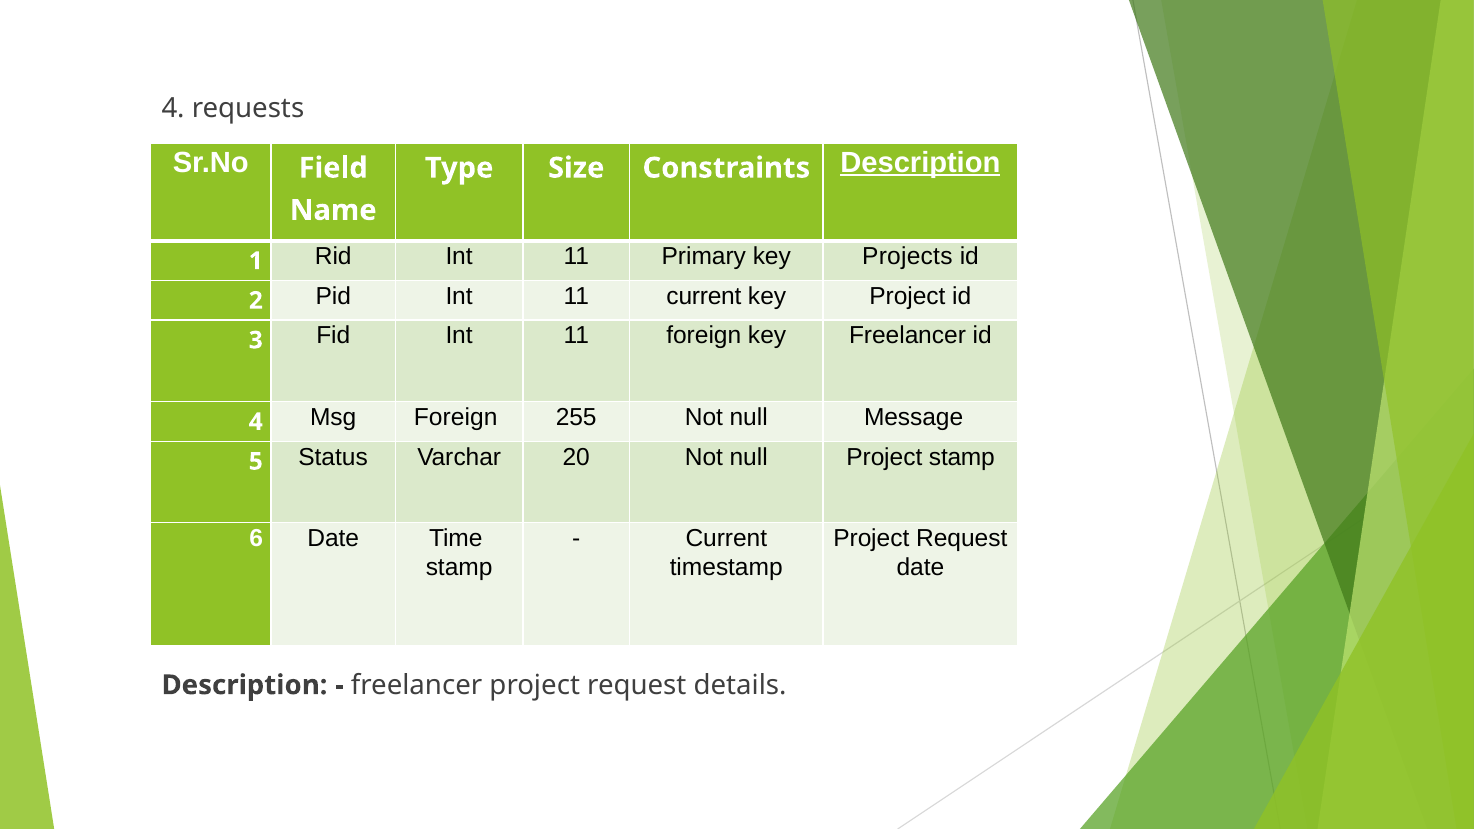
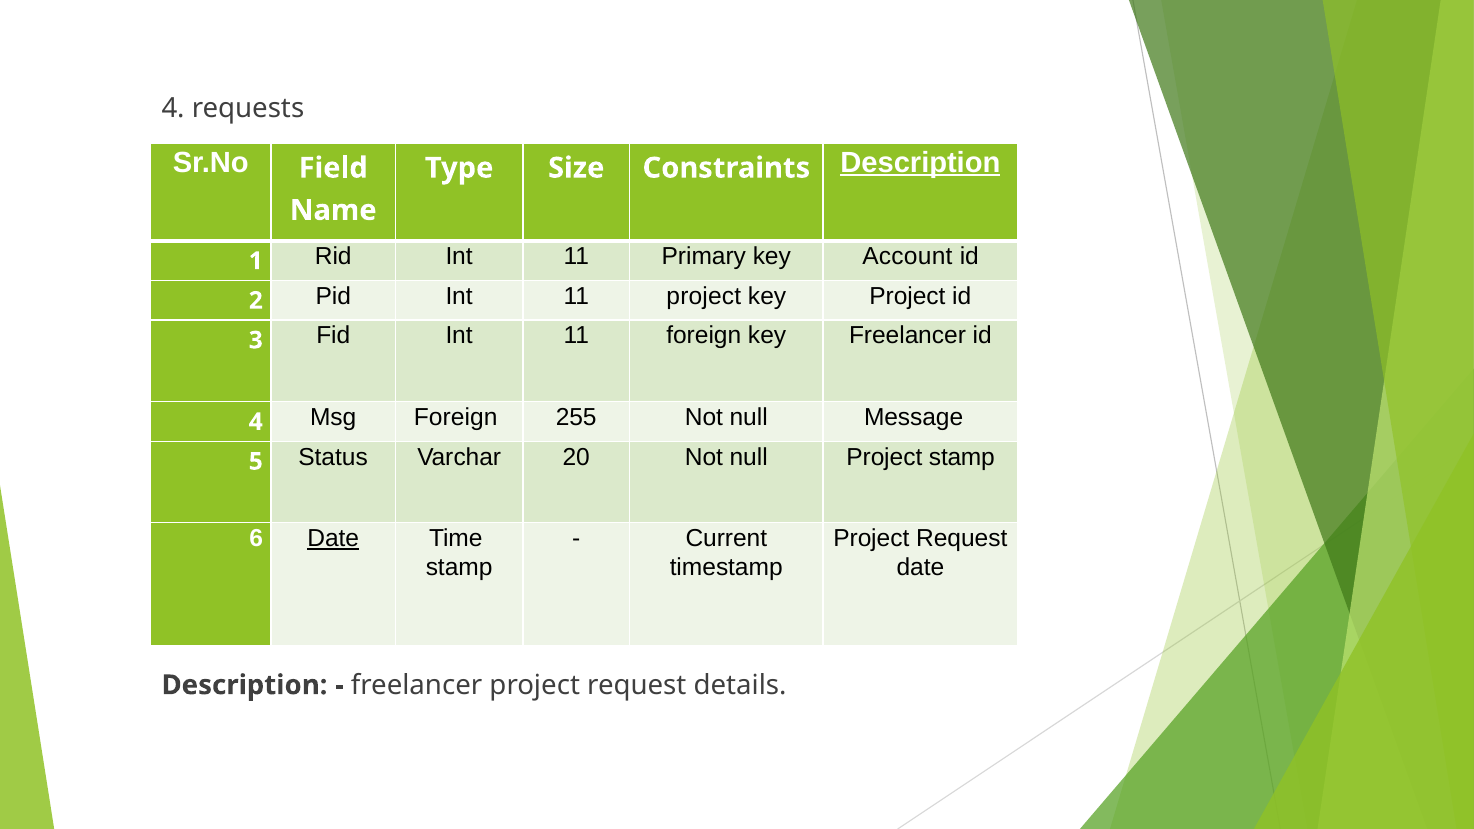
Projects: Projects -> Account (907, 256)
11 current: current -> project (704, 296)
Date underline: none -> present (333, 539)
